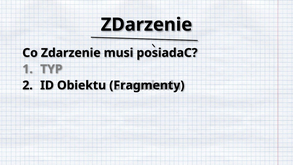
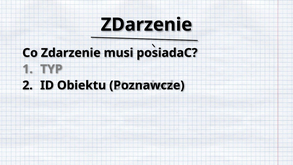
Fragmenty: Fragmenty -> Poznawcze (147, 85)
